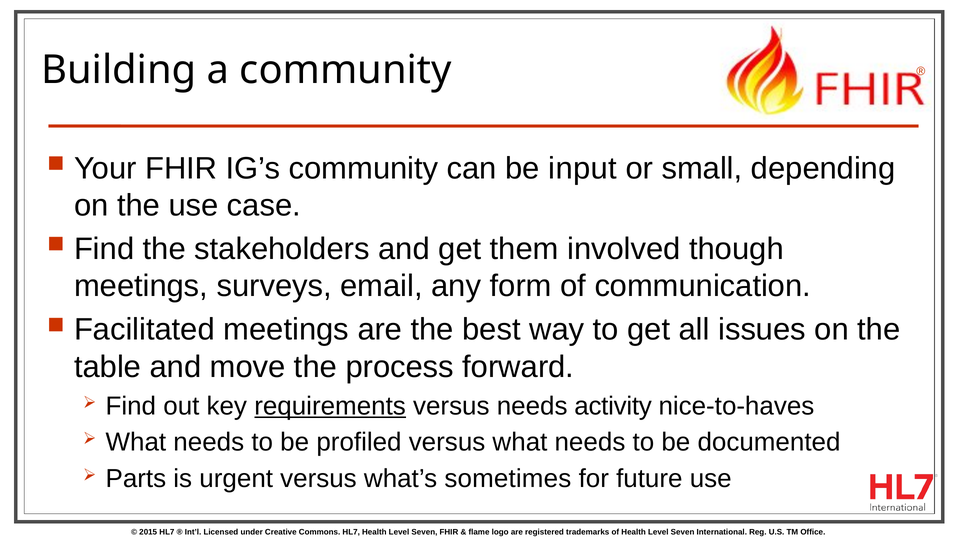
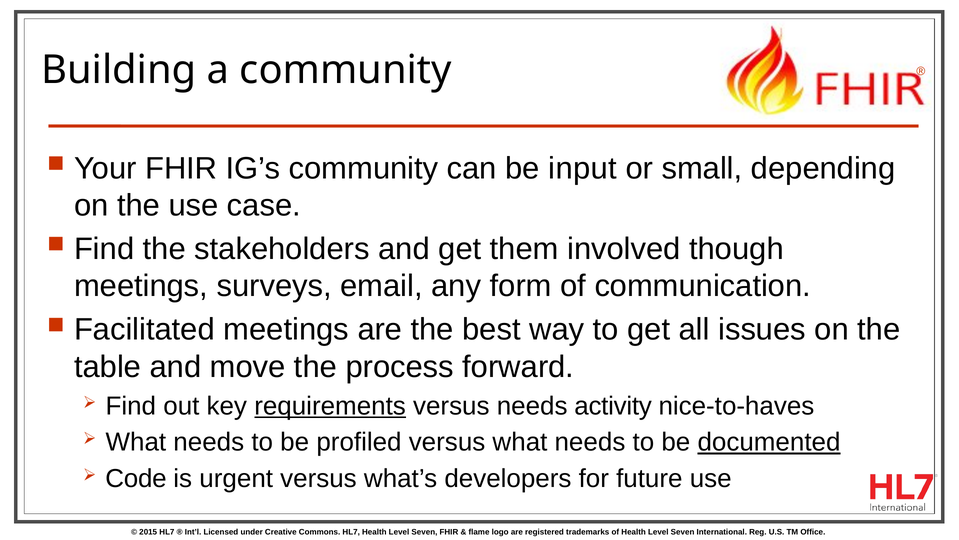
documented underline: none -> present (769, 442)
Parts: Parts -> Code (136, 478)
sometimes: sometimes -> developers (508, 478)
